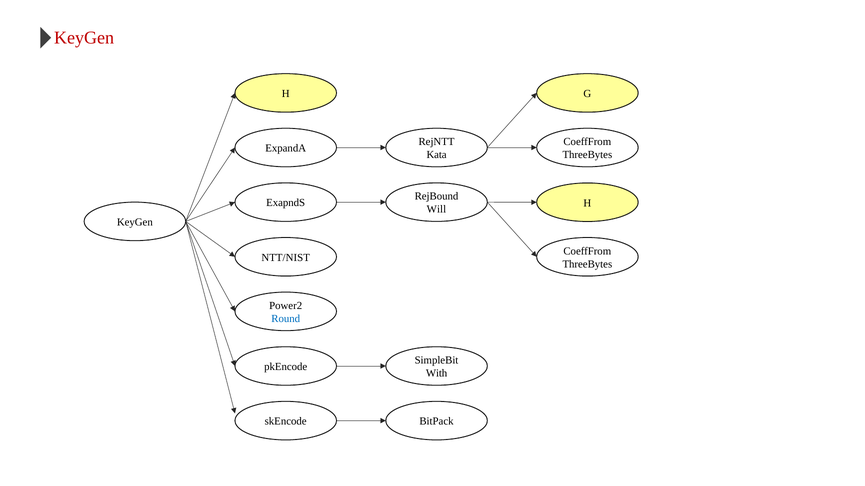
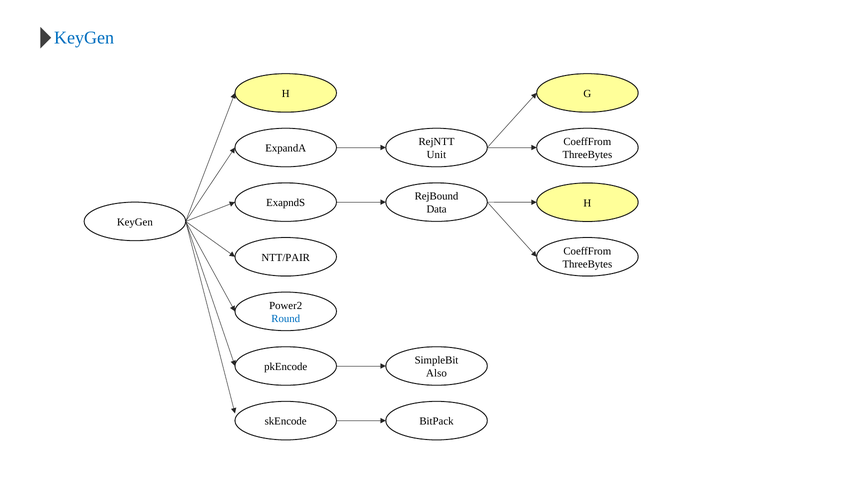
KeyGen colour: red -> blue (84, 38)
Kata: Kata -> Unit (436, 155)
Will: Will -> Data (437, 210)
NTT/NIST: NTT/NIST -> NTT/PAIR (286, 258)
With: With -> Also (436, 374)
